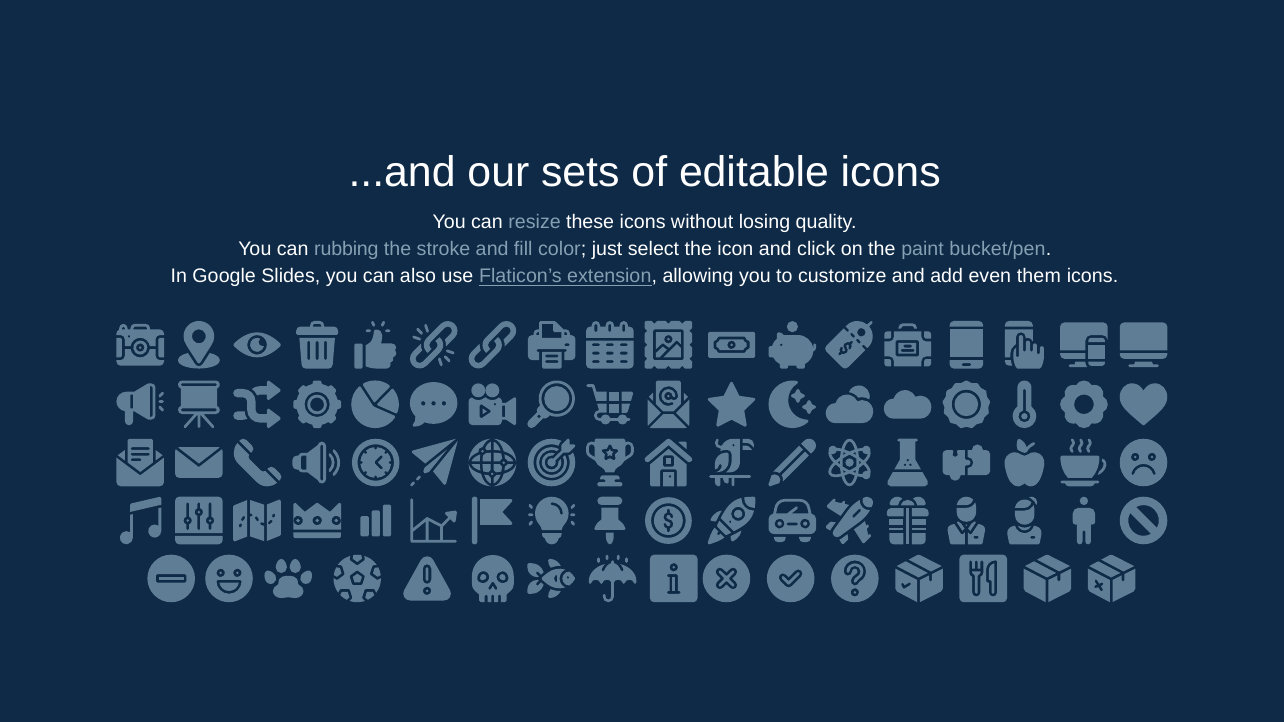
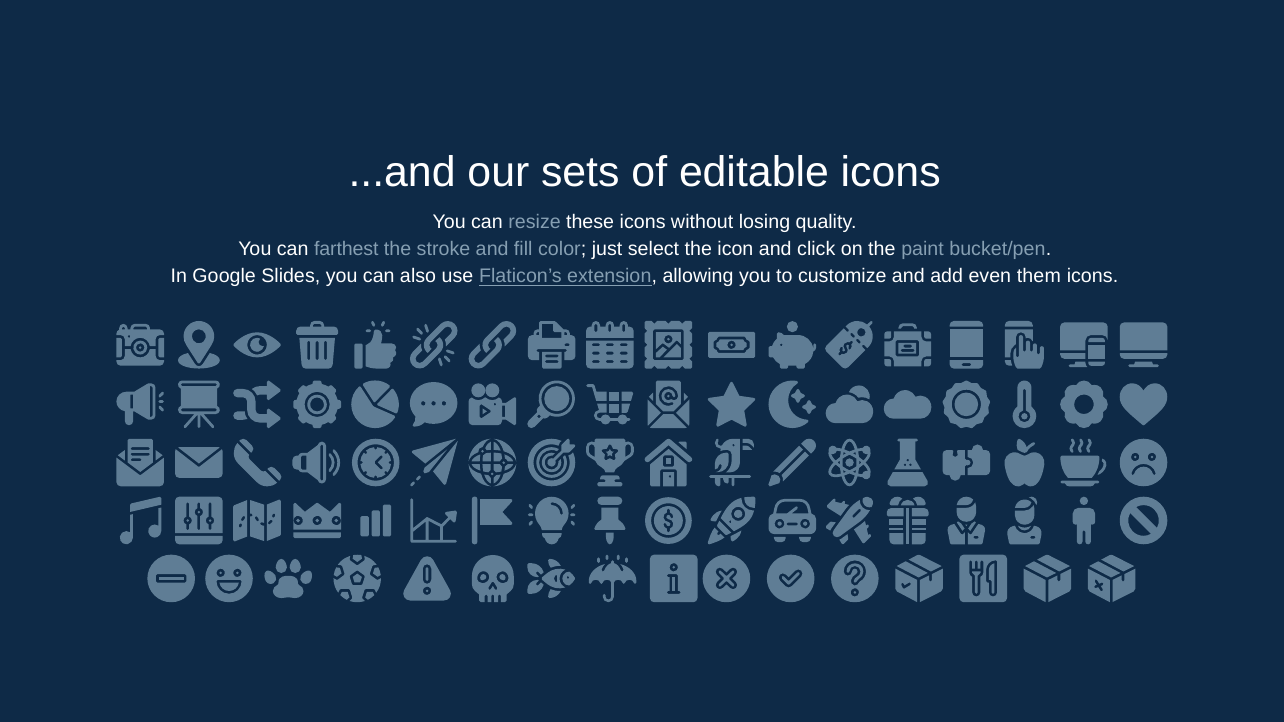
rubbing: rubbing -> farthest (346, 250)
